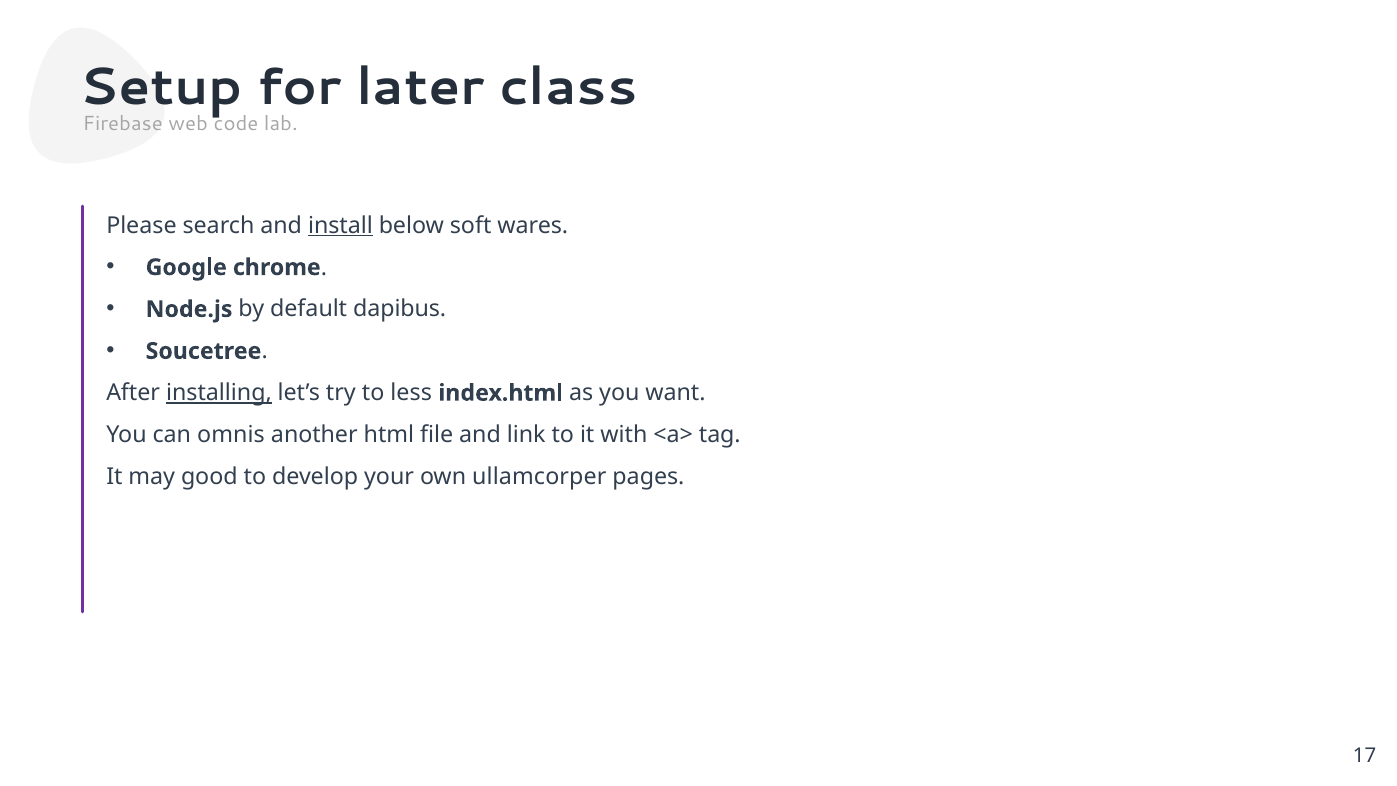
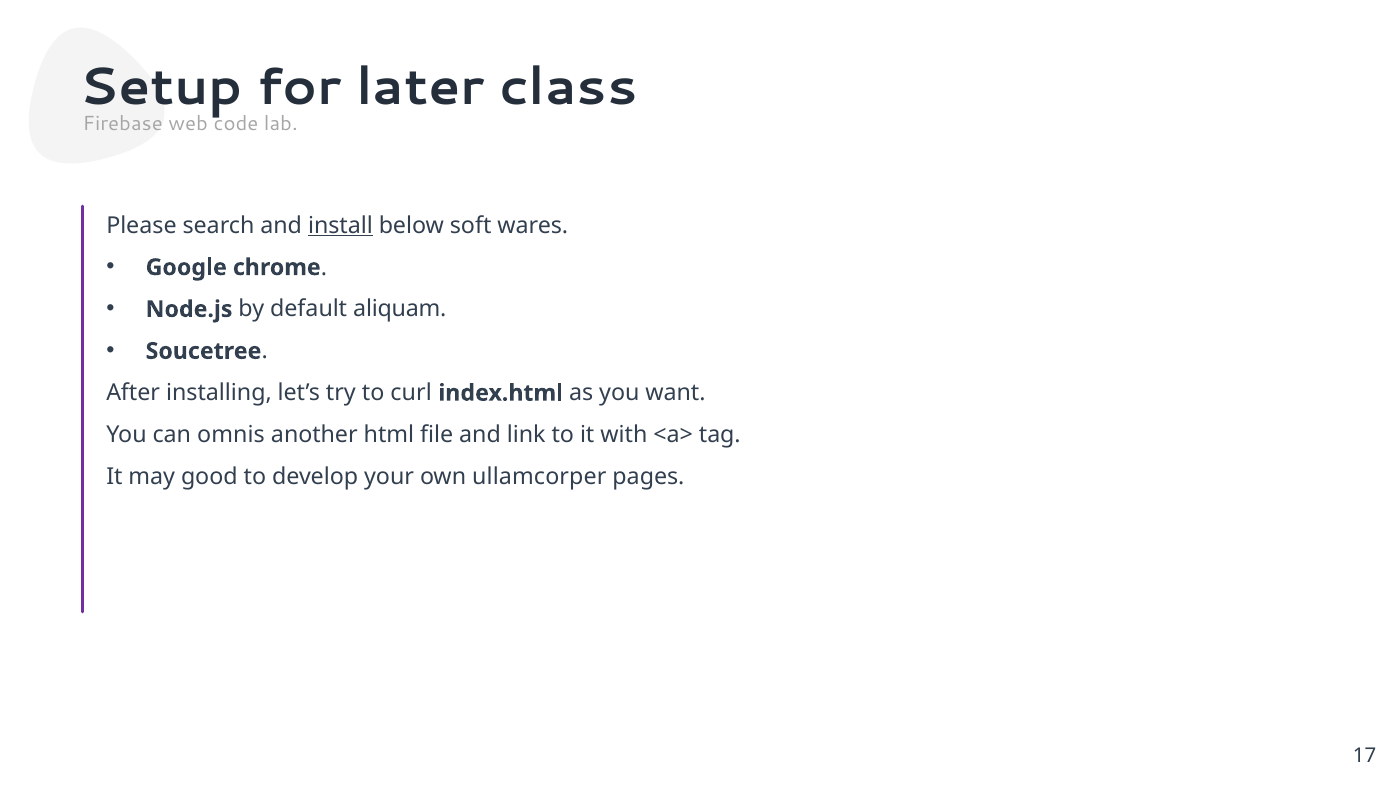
dapibus: dapibus -> aliquam (400, 309)
installing underline: present -> none (219, 393)
less: less -> curl (411, 393)
